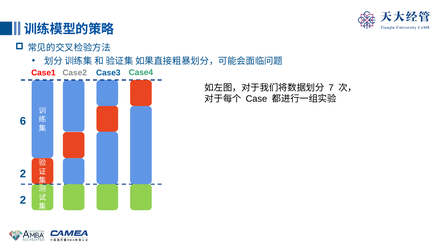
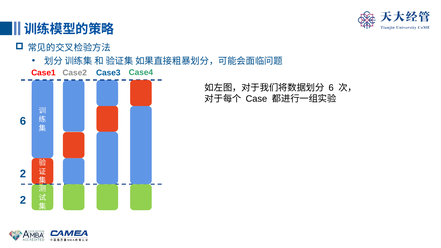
7: 7 -> 6 (331, 88)
